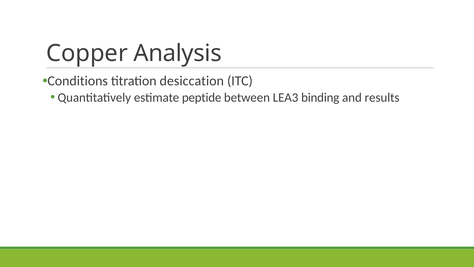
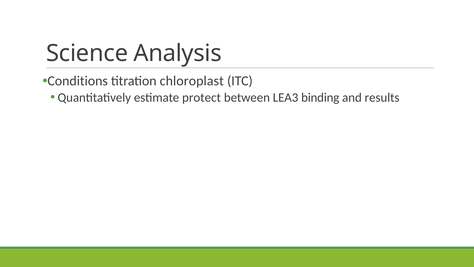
Copper: Copper -> Science (87, 53)
desiccation: desiccation -> chloroplast (192, 81)
peptide: peptide -> protect (202, 97)
